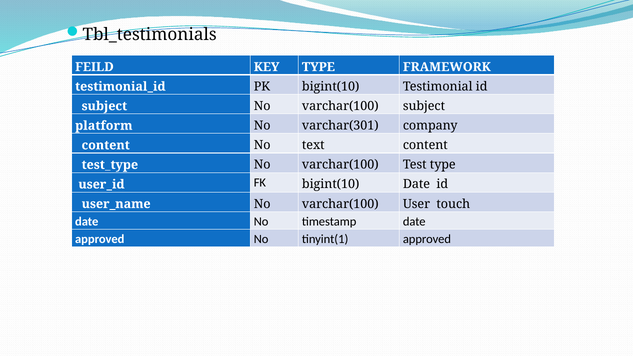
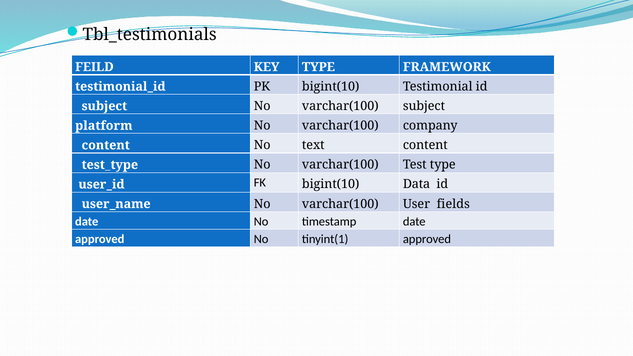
varchar(301: varchar(301 -> varchar(100 (340, 126)
bigint(10 Date: Date -> Data (417, 184)
touch: touch -> fields (453, 204)
